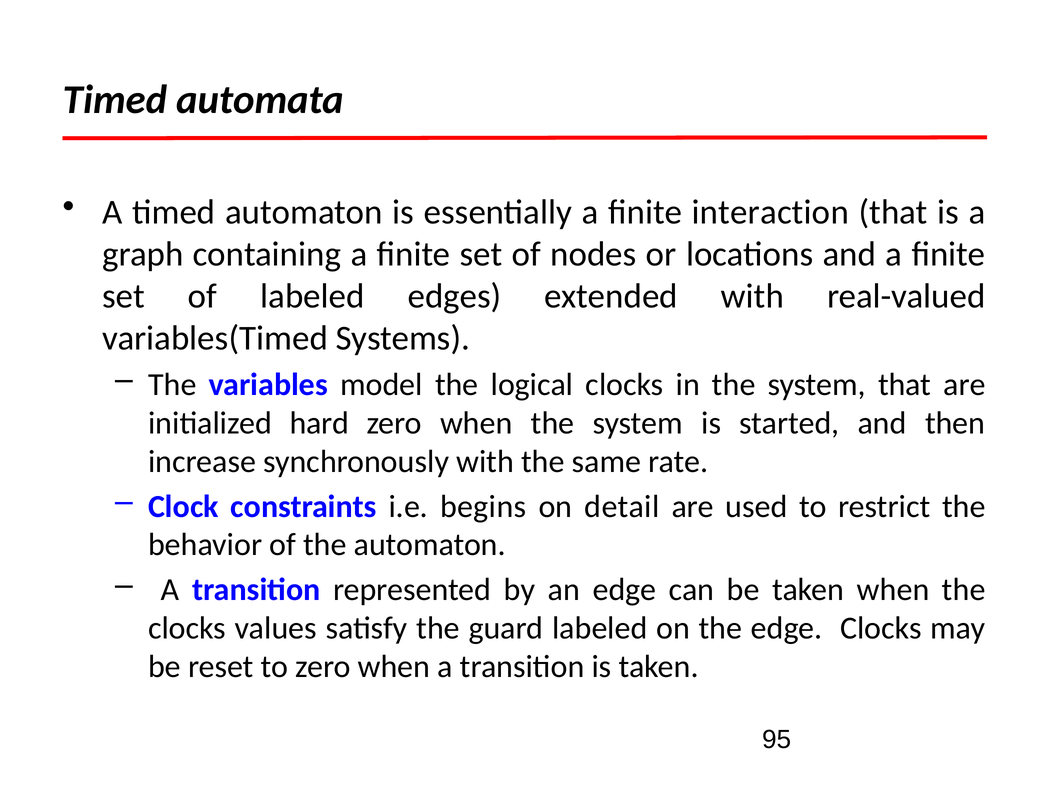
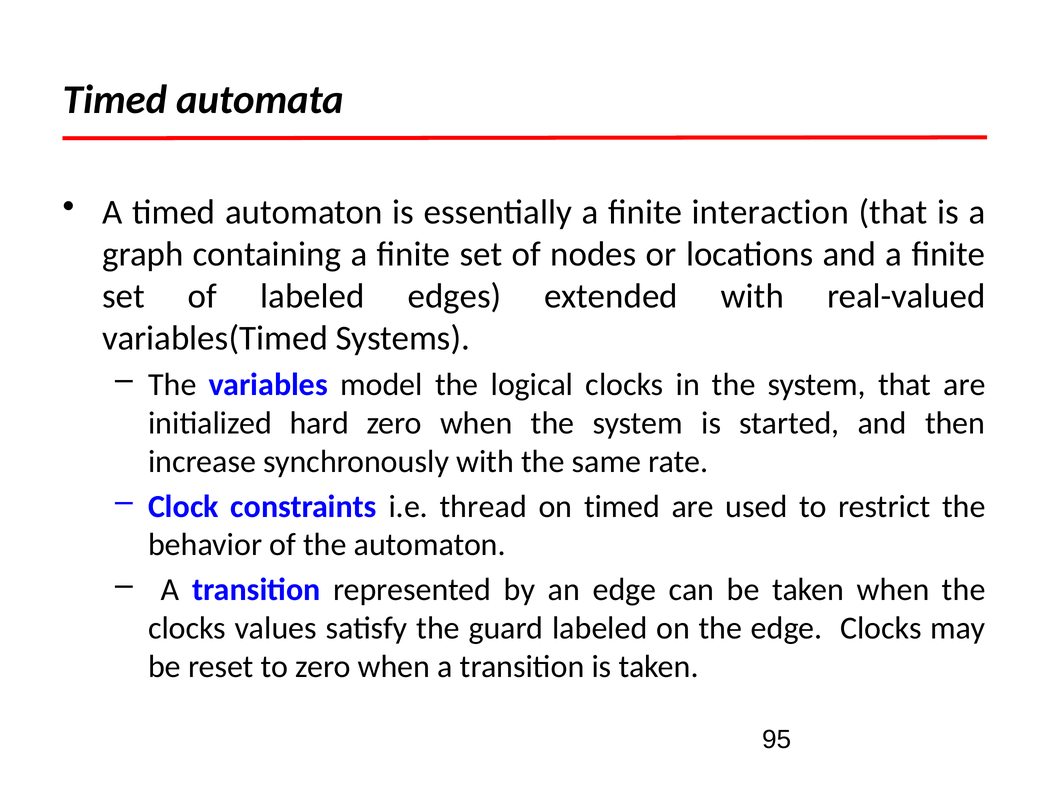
begins: begins -> thread (483, 506)
on detail: detail -> timed (622, 506)
